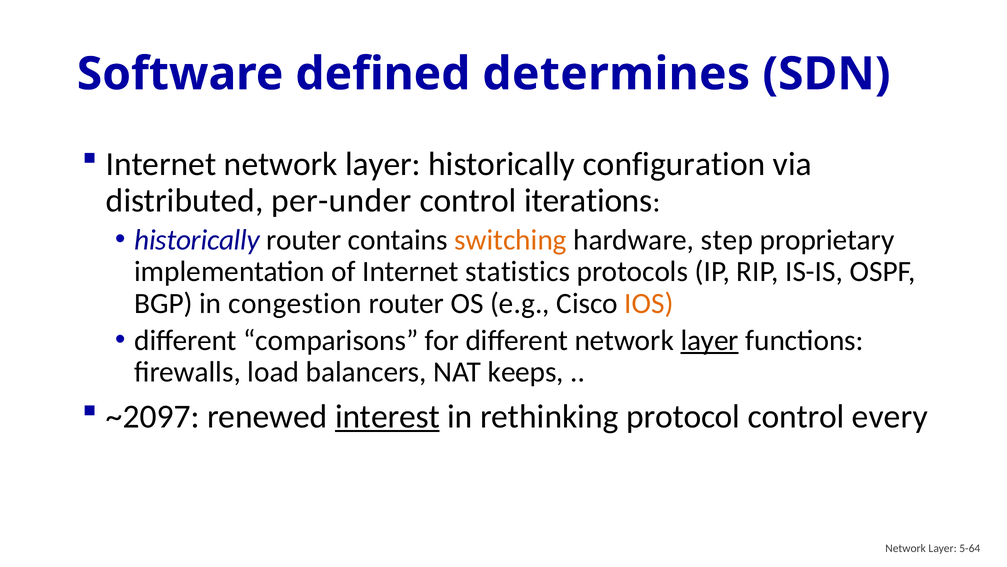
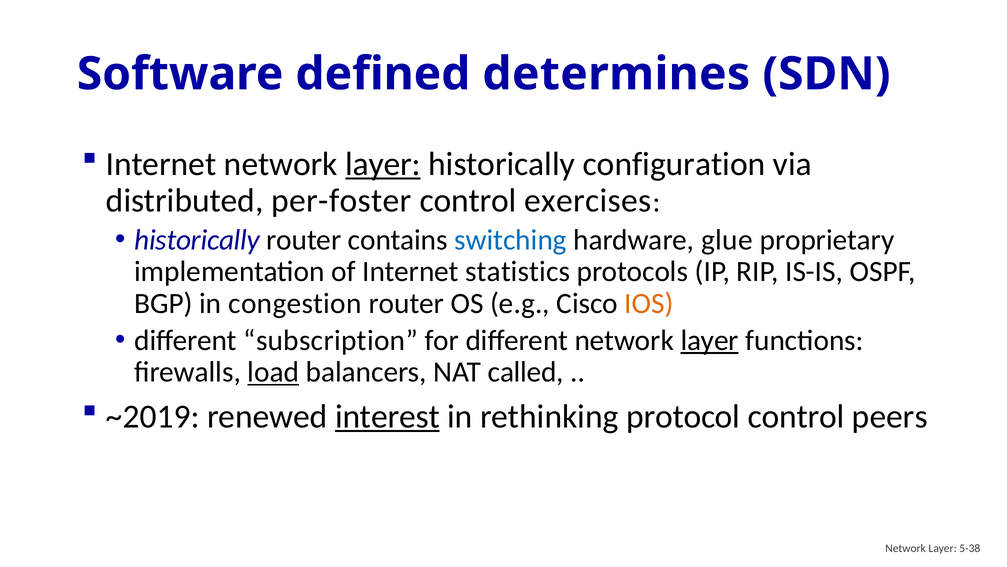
layer underline: none -> present (383, 164)
per-under: per-under -> per-foster (341, 200)
iterations: iterations -> exercises (588, 200)
switching colour: orange -> blue (511, 240)
step: step -> glue (727, 240)
comparisons: comparisons -> subscription (331, 340)
load underline: none -> present (273, 372)
keeps: keeps -> called (526, 372)
~2097: ~2097 -> ~2019 (153, 416)
every: every -> peers (890, 416)
5-64: 5-64 -> 5-38 (970, 548)
